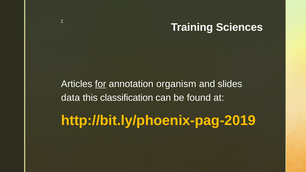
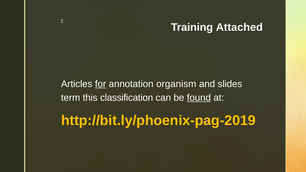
Sciences: Sciences -> Attached (239, 27)
data: data -> term (71, 98)
found underline: none -> present (199, 98)
